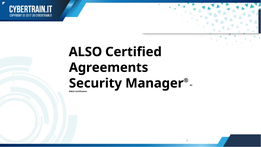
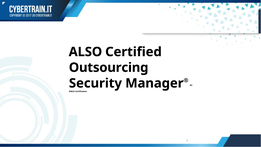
Agreements: Agreements -> Outsourcing (109, 67)
